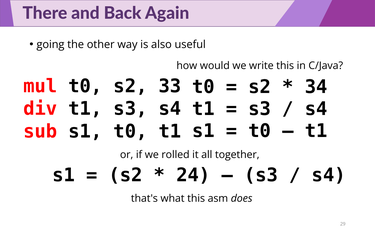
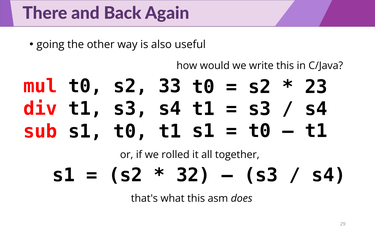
34: 34 -> 23 (316, 87)
24: 24 -> 32 (193, 175)
